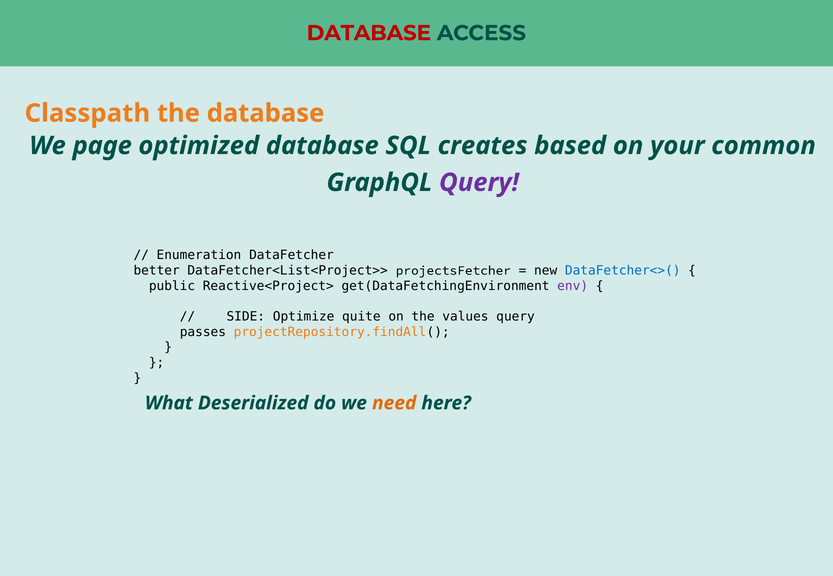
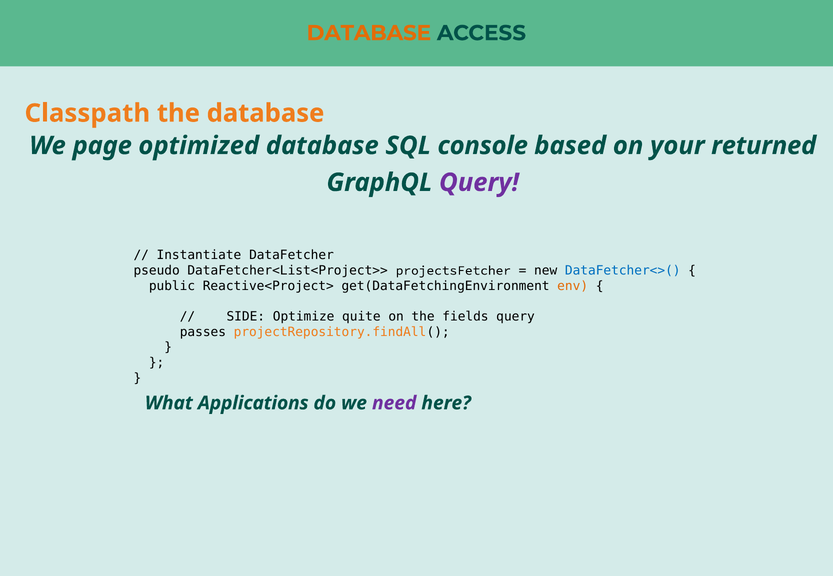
DATABASE colour: red -> orange (369, 33)
creates: creates -> console (483, 146)
common: common -> returned (764, 146)
Enumeration: Enumeration -> Instantiate (199, 255)
better: better -> pseudo (157, 271)
env colour: purple -> orange (573, 286)
values: values -> fields (465, 317)
Deserialized: Deserialized -> Applications (253, 404)
need colour: orange -> purple (394, 404)
